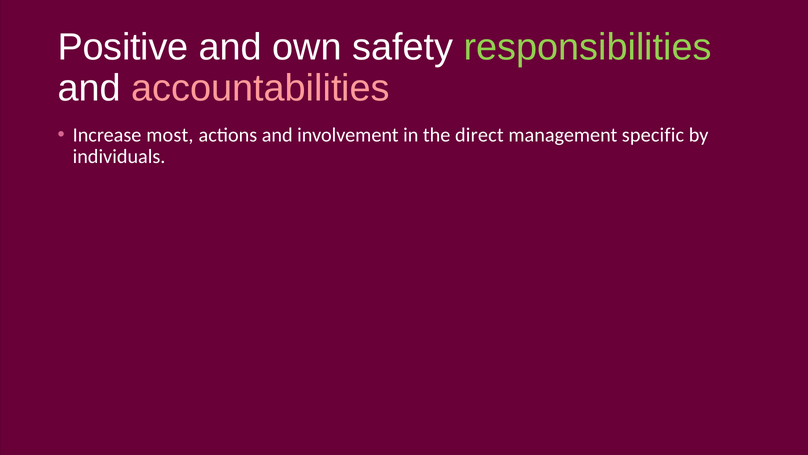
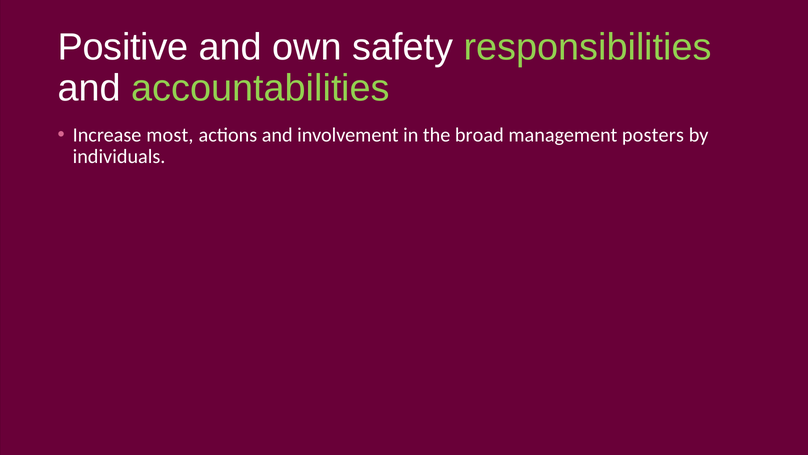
accountabilities colour: pink -> light green (261, 88)
direct: direct -> broad (479, 135)
specific: specific -> posters (653, 135)
